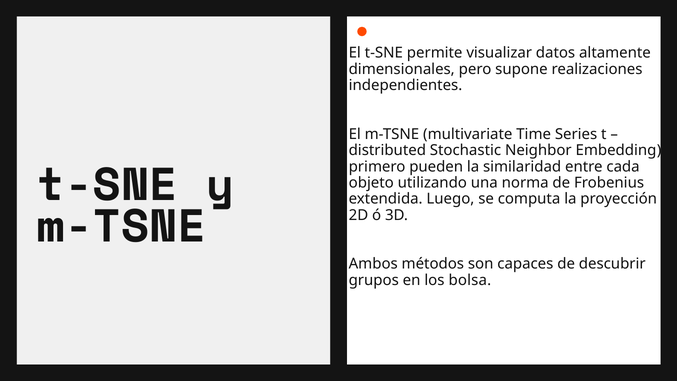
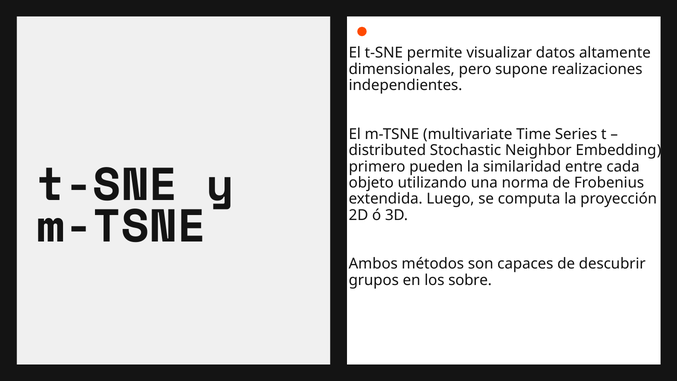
bolsa: bolsa -> sobre (470, 280)
